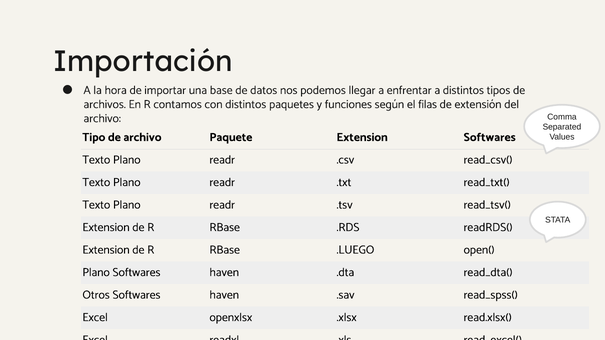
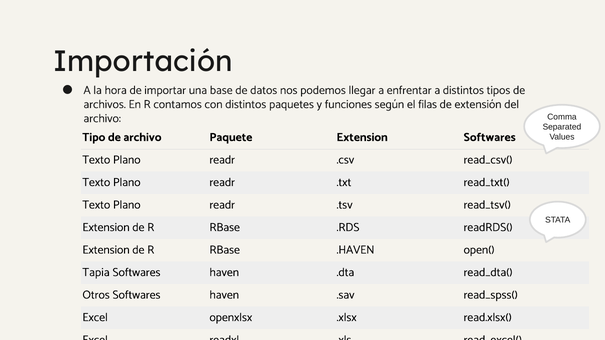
.LUEGO: .LUEGO -> .HAVEN (355, 250)
Plano: Plano -> Tapia (96, 272)
